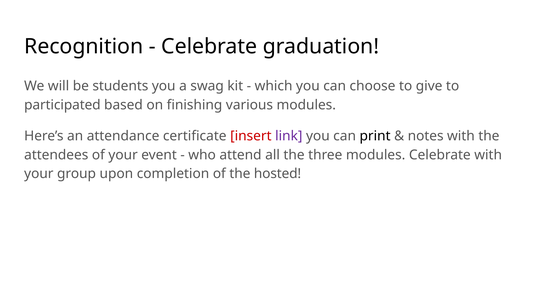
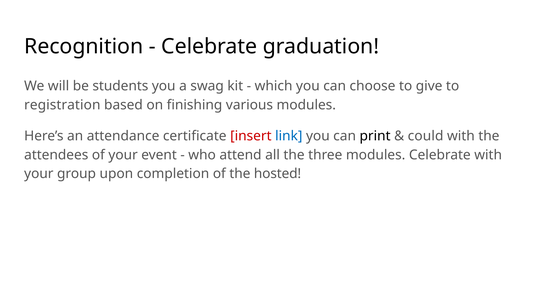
participated: participated -> registration (62, 105)
link colour: purple -> blue (289, 136)
notes: notes -> could (426, 136)
